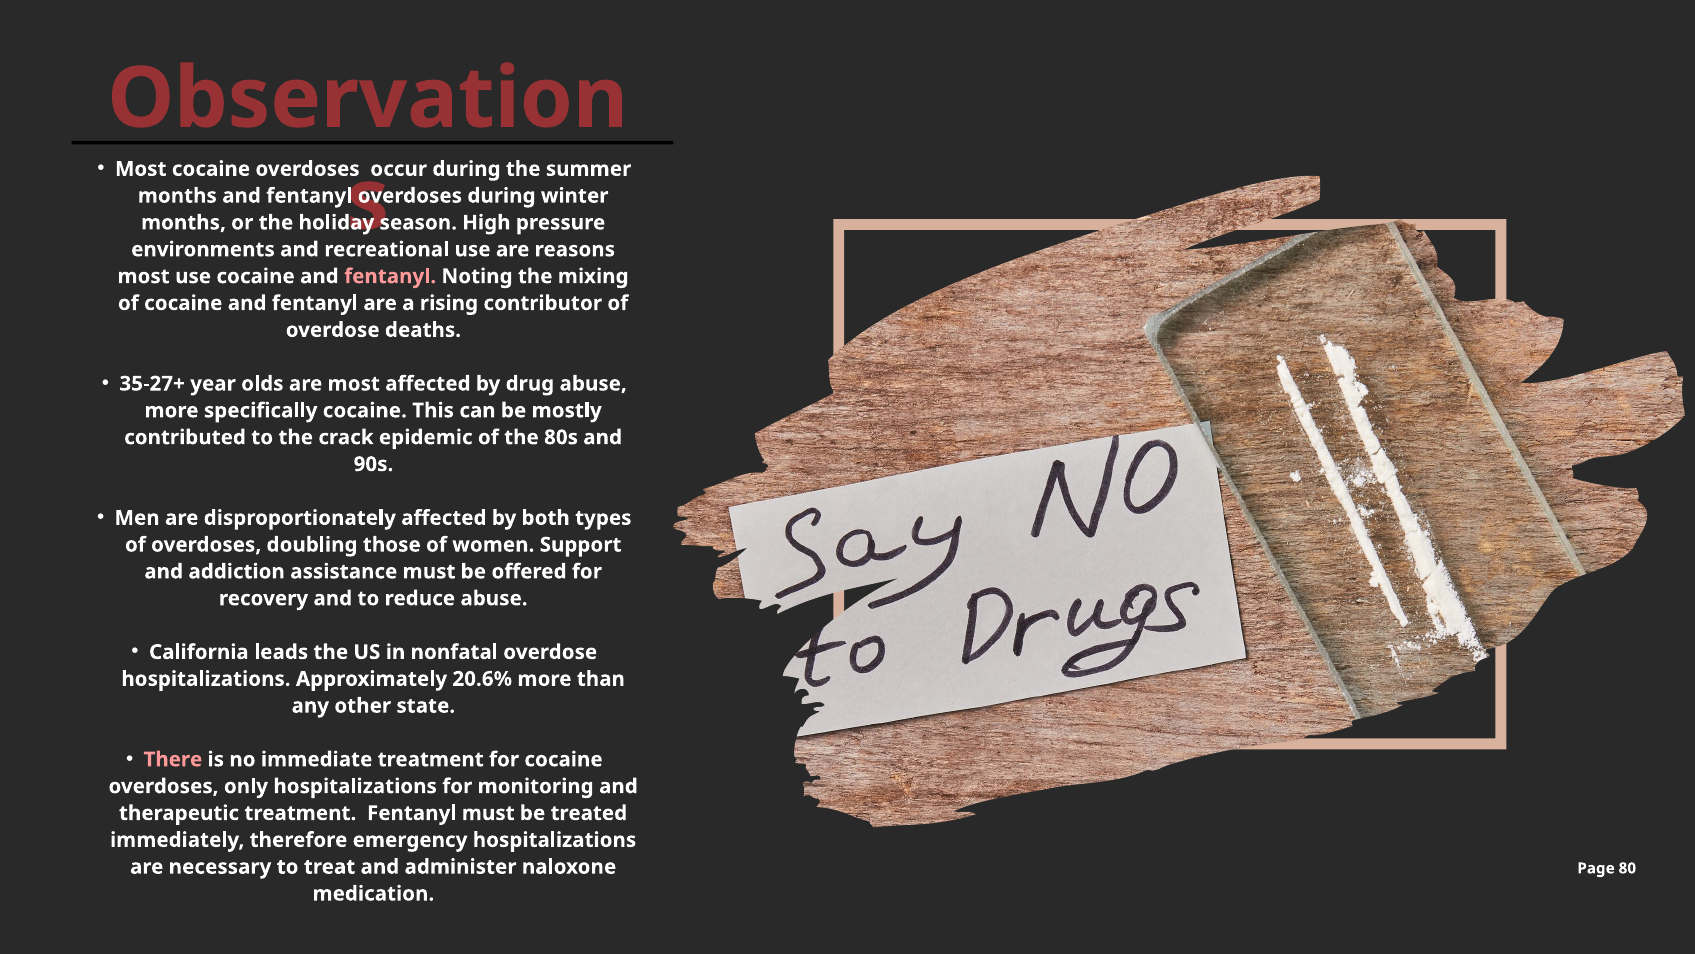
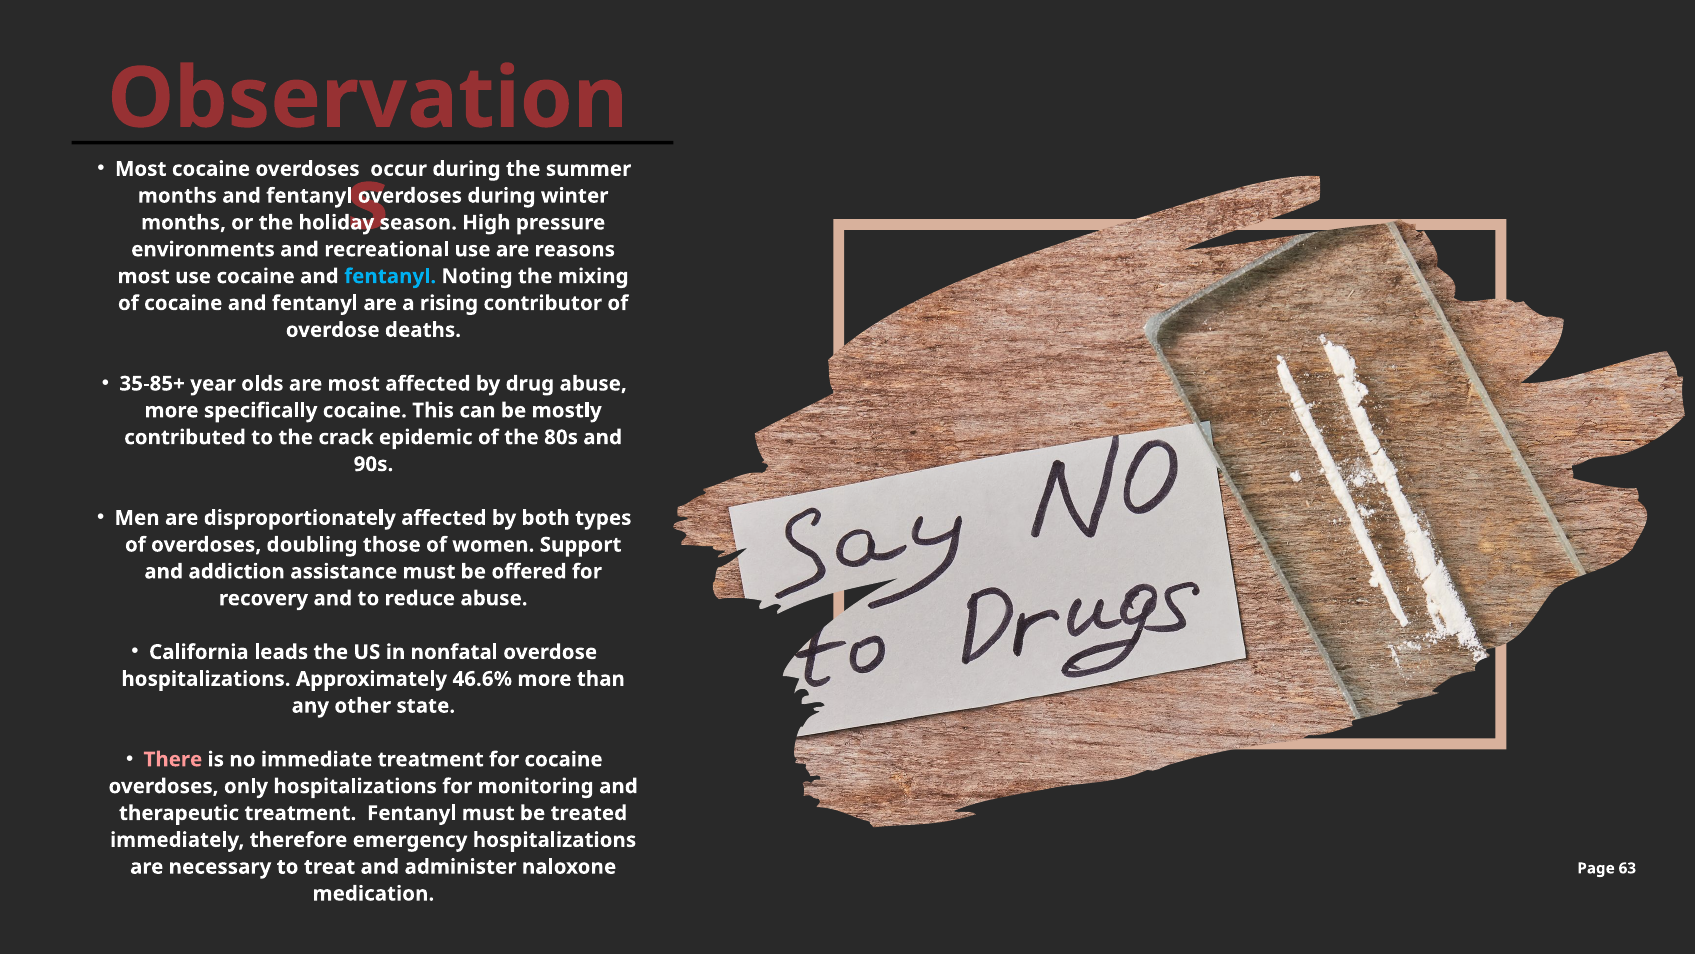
fentanyl colour: pink -> light blue (390, 276)
35-27+: 35-27+ -> 35-85+ (152, 384)
20.6%: 20.6% -> 46.6% (482, 679)
80: 80 -> 63 (1627, 868)
